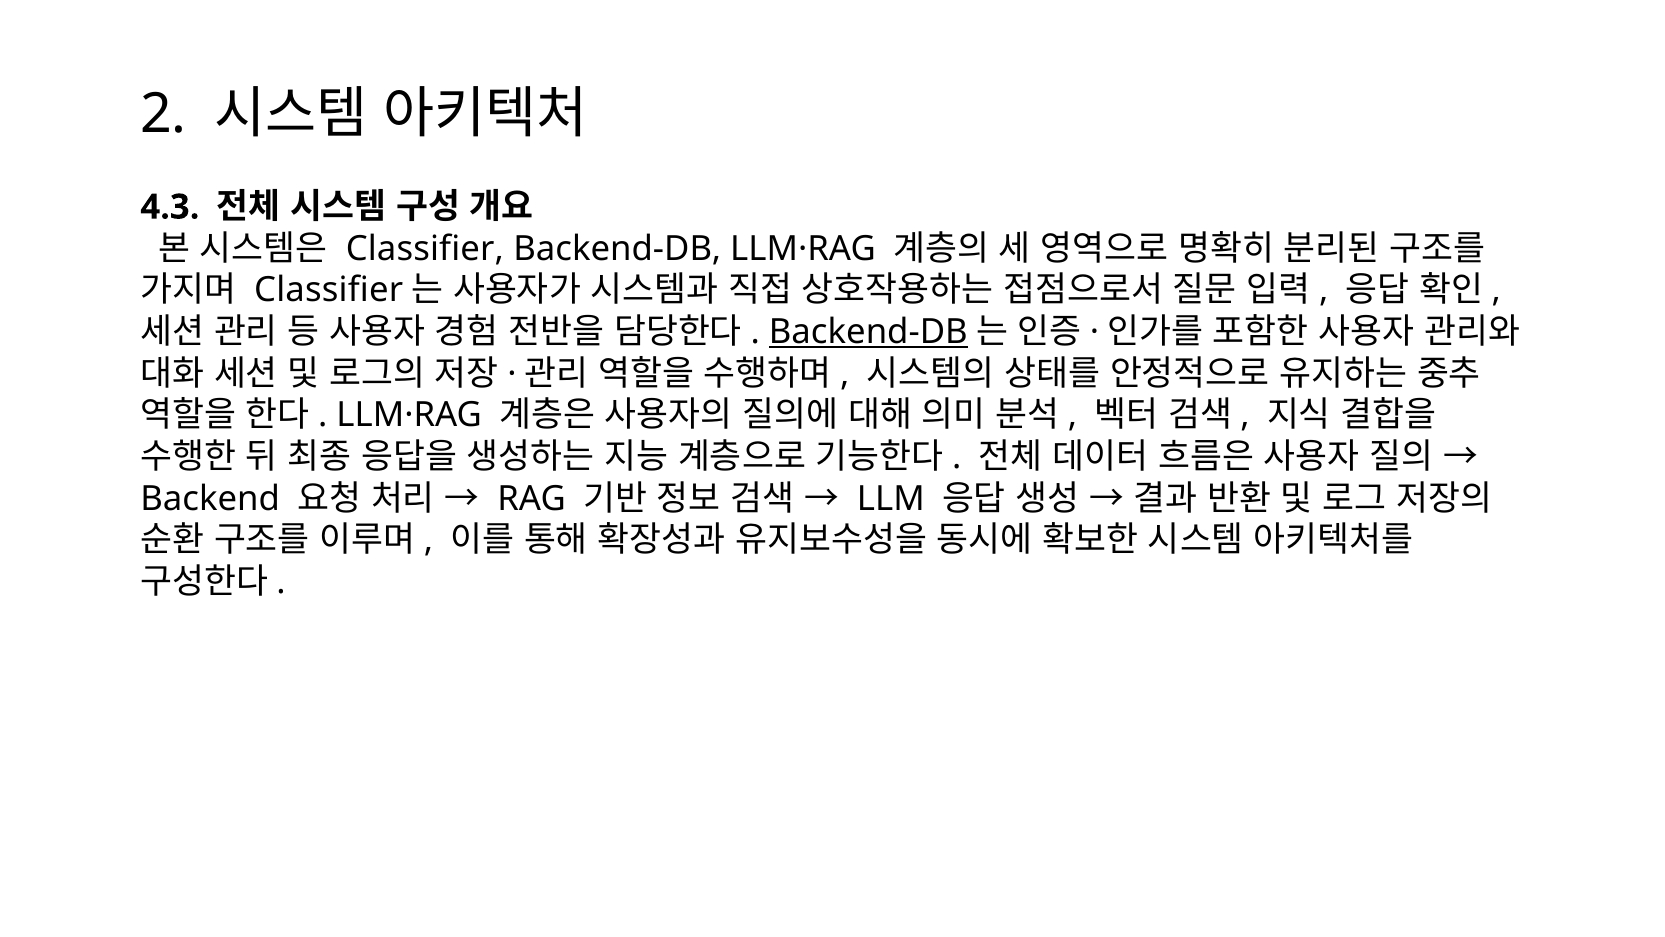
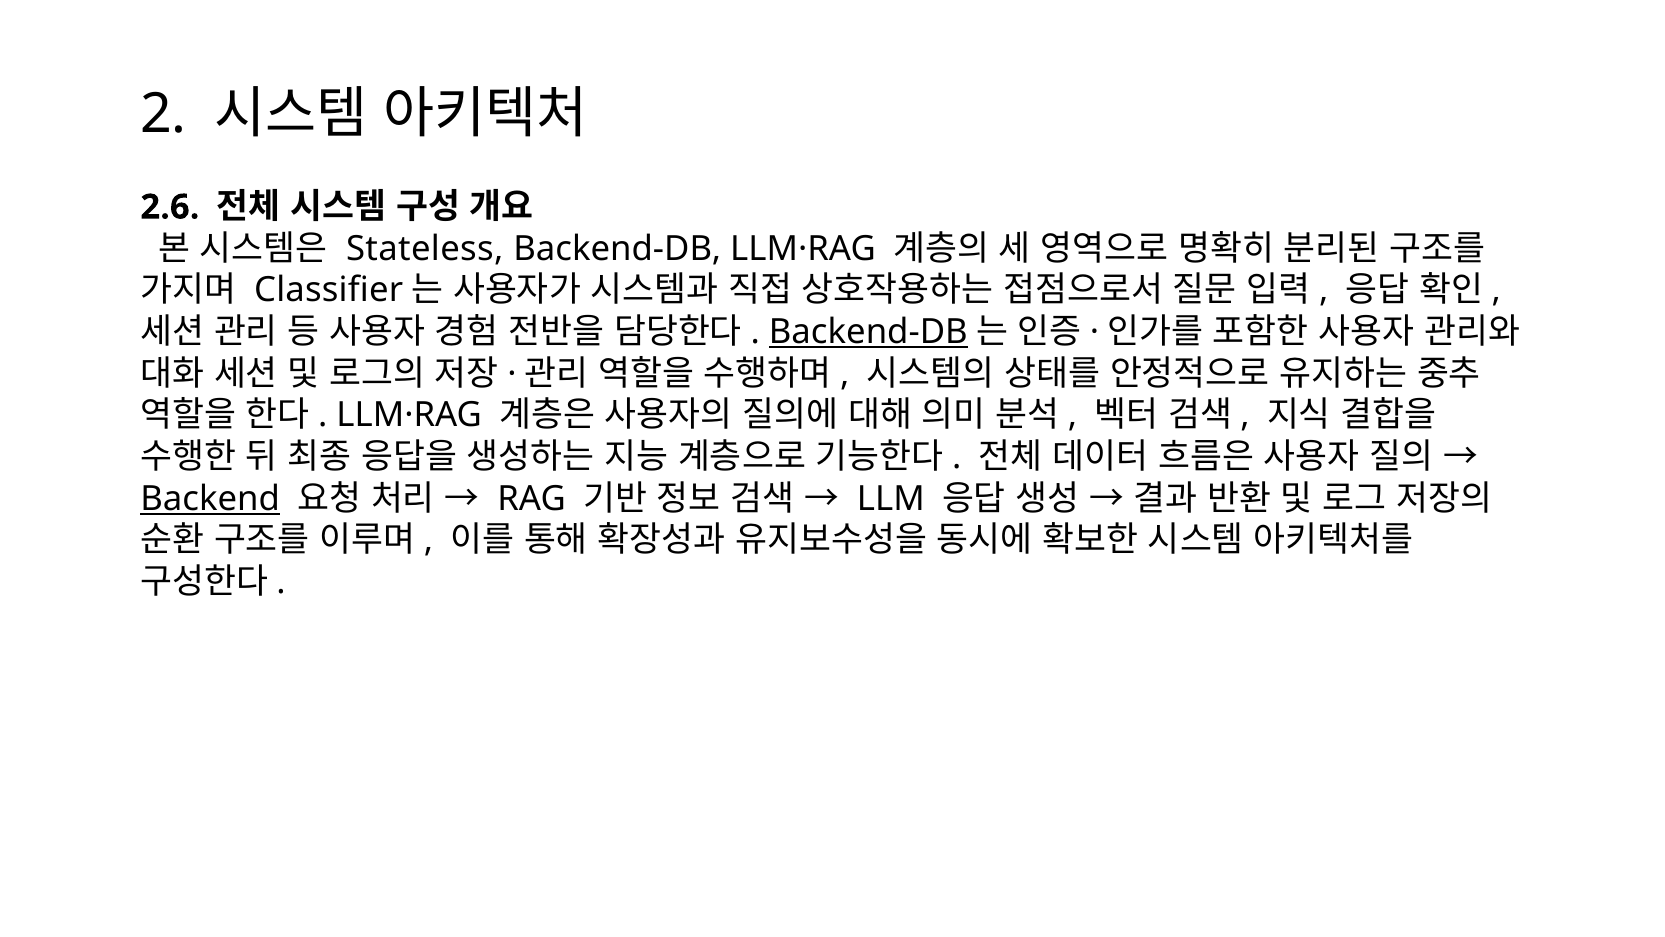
4.3: 4.3 -> 2.6 (170, 207)
Classifier: Classifier -> Stateless (425, 249)
Backend underline: none -> present (210, 498)
